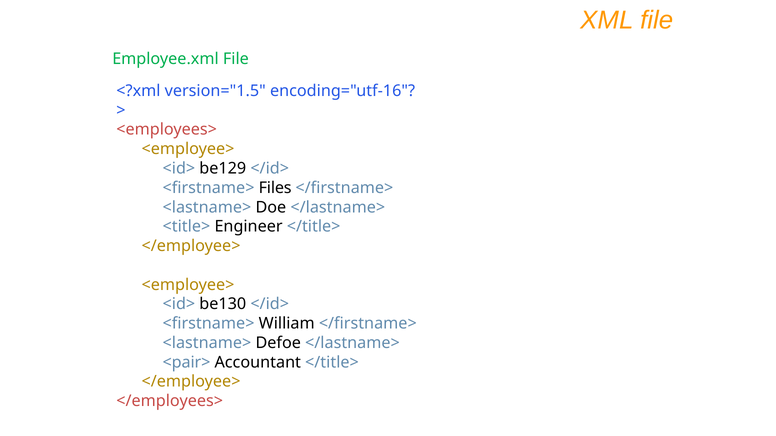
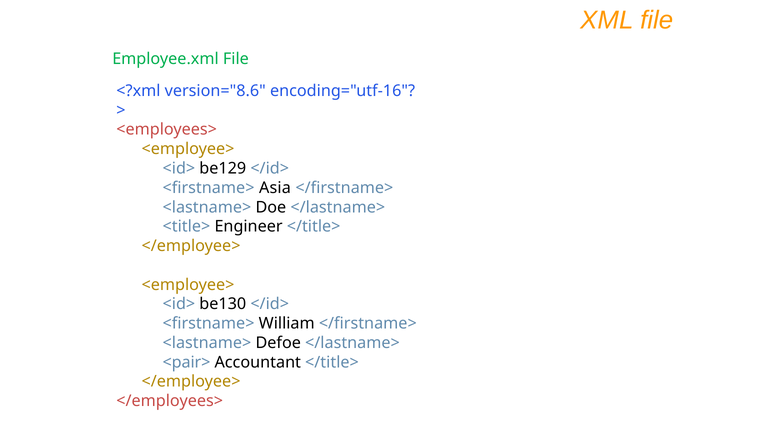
version="1.5: version="1.5 -> version="8.6 (215, 91)
Files: Files -> Asia (275, 188)
